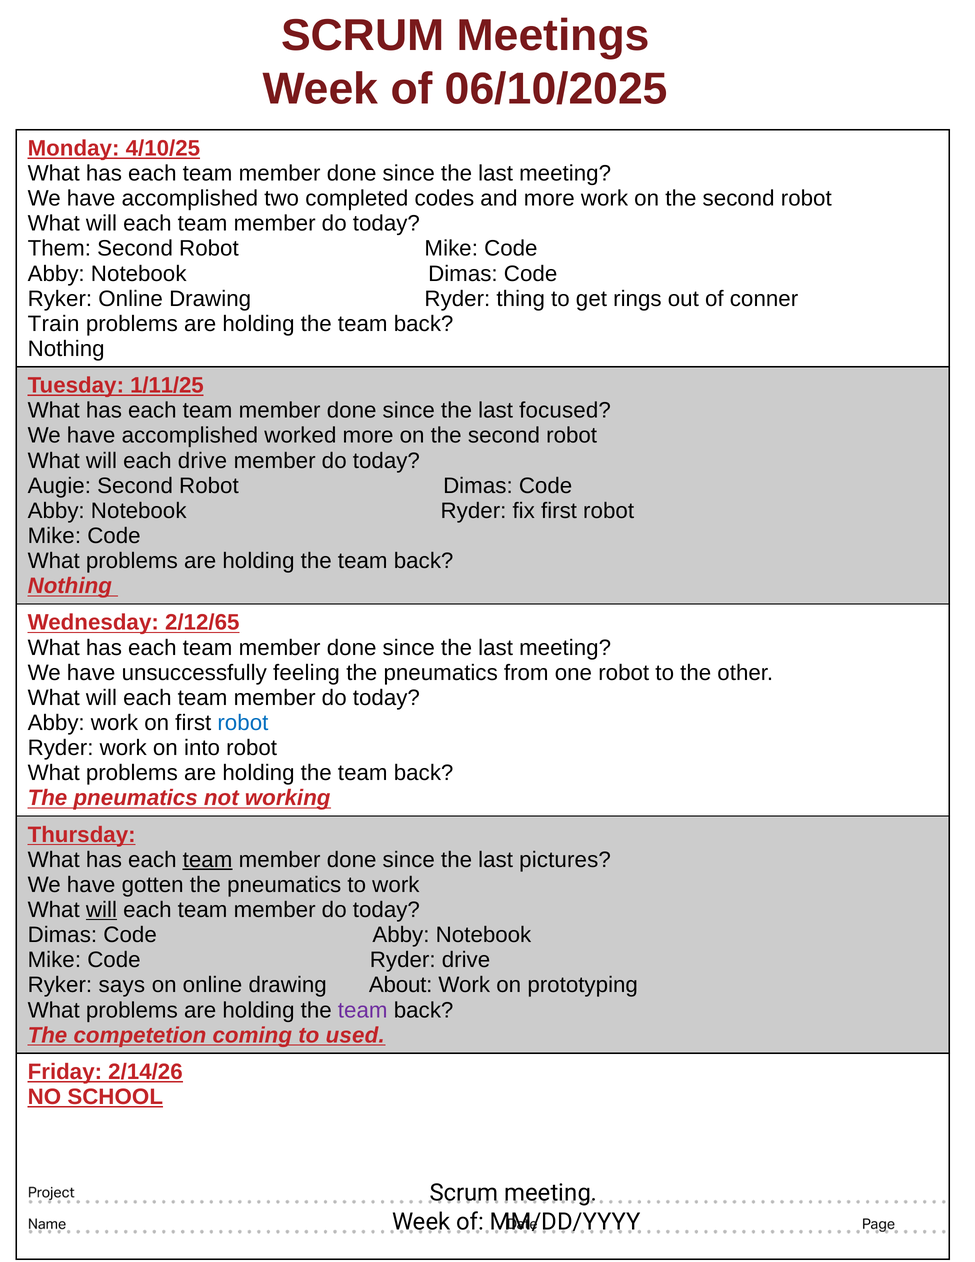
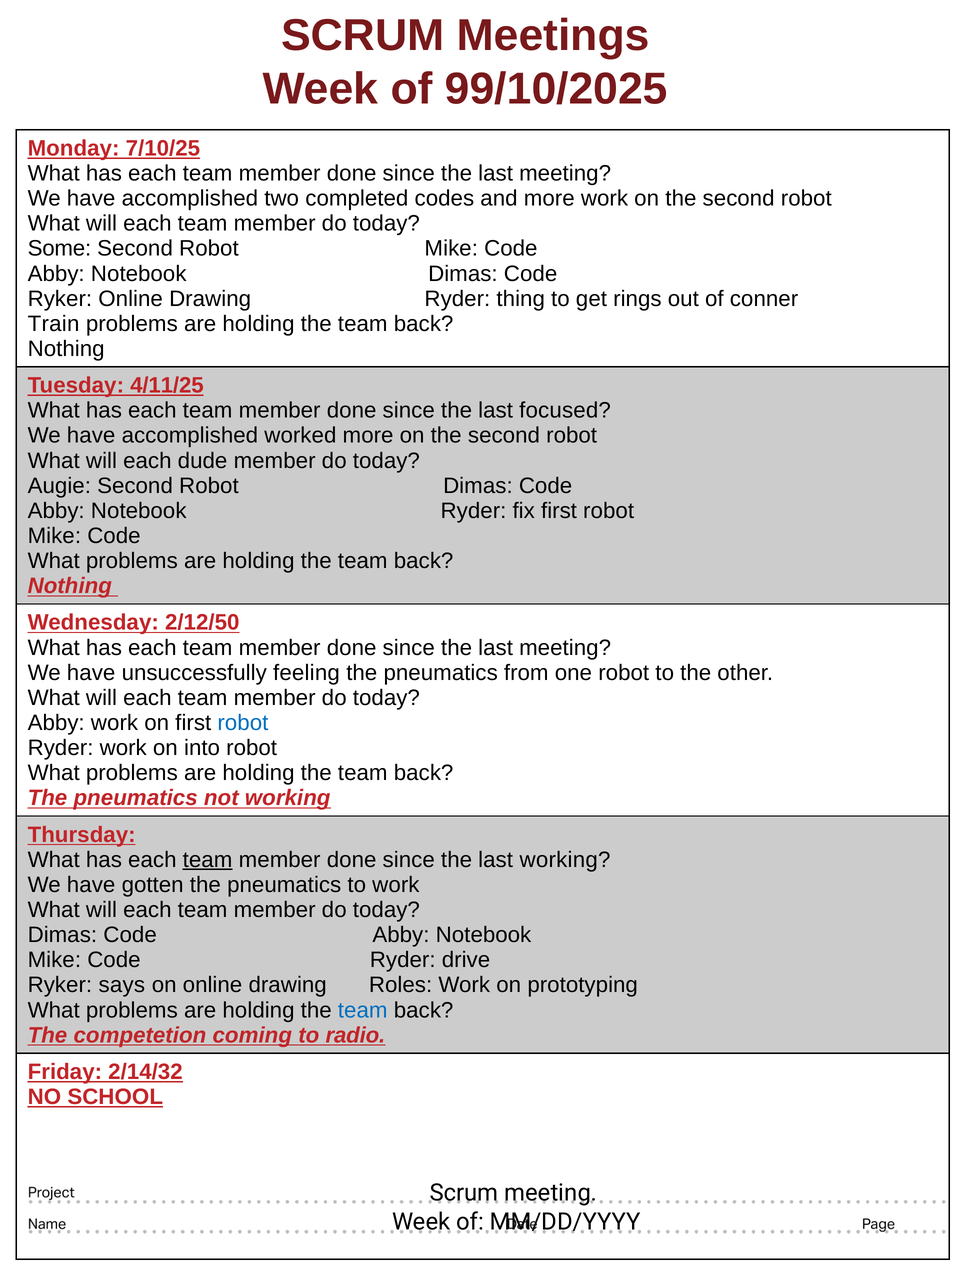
06/10/2025: 06/10/2025 -> 99/10/2025 (556, 89)
4/10/25: 4/10/25 -> 7/10/25 (163, 148)
Them: Them -> Some (59, 249)
1/11/25: 1/11/25 -> 4/11/25 (167, 385)
each drive: drive -> dude (203, 461)
2/12/65: 2/12/65 -> 2/12/50 (202, 622)
last pictures: pictures -> working (565, 860)
will underline: present -> none (101, 910)
About: About -> Roles (401, 985)
team colour: purple -> blue (363, 1010)
used: used -> radio (355, 1035)
2/14/26: 2/14/26 -> 2/14/32 (145, 1072)
